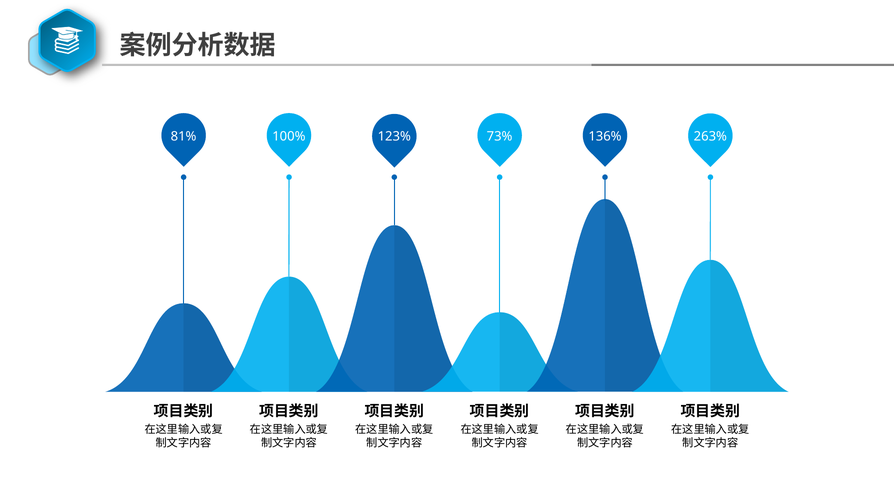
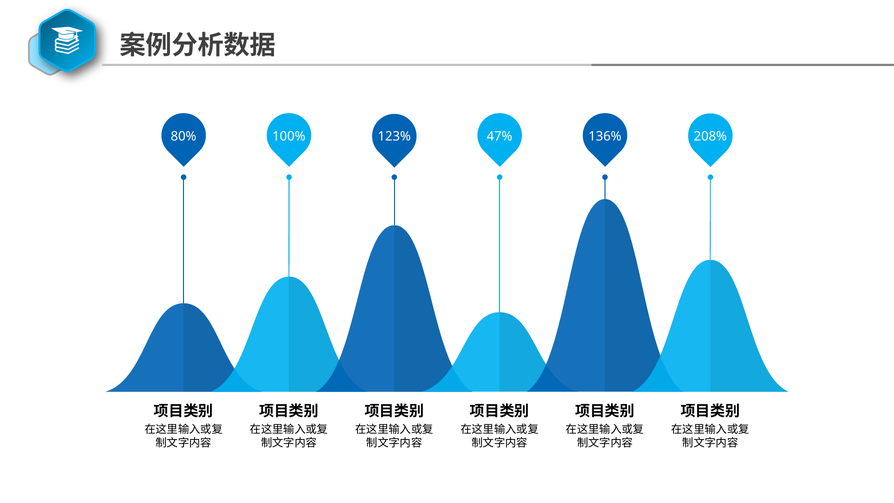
81%: 81% -> 80% (184, 136)
73%: 73% -> 47% (500, 136)
263%: 263% -> 208% (710, 136)
